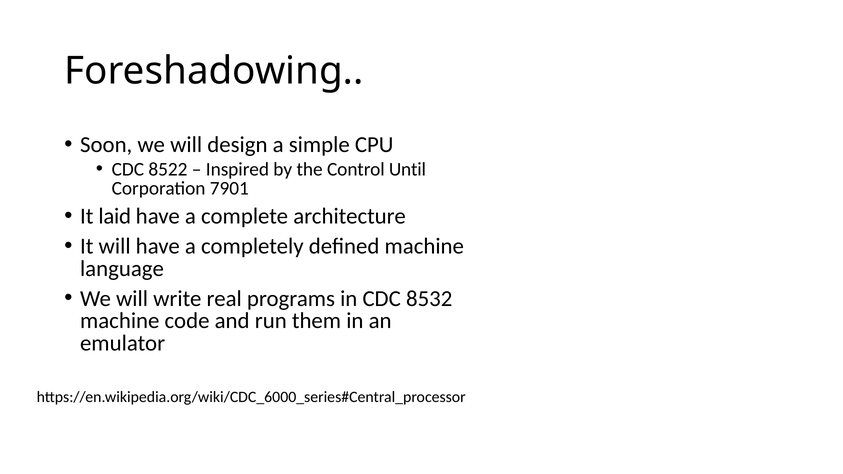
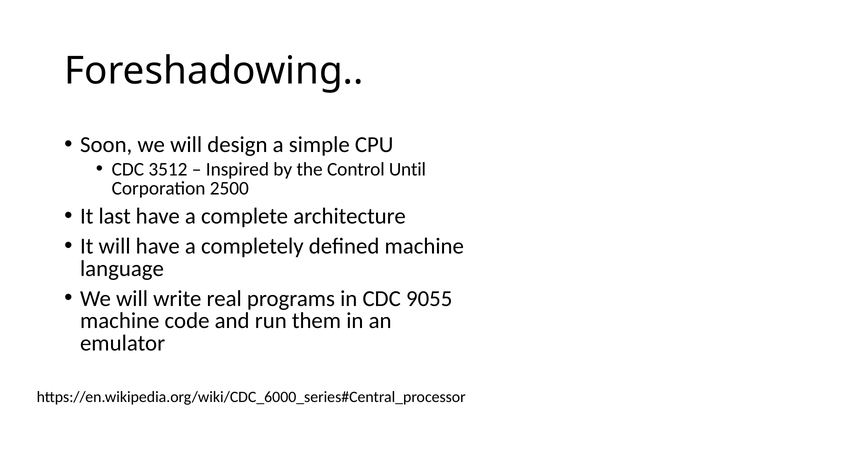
8522: 8522 -> 3512 (168, 169)
7901: 7901 -> 2500 (229, 188)
laid: laid -> last (115, 216)
8532: 8532 -> 9055 (429, 299)
